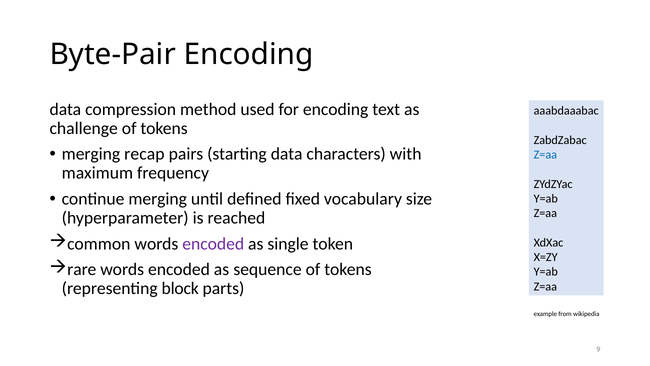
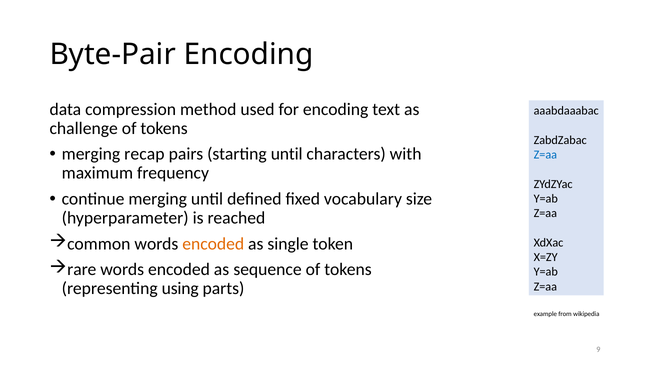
starting data: data -> until (287, 154)
encoded colour: purple -> orange (213, 243)
block: block -> using (180, 288)
